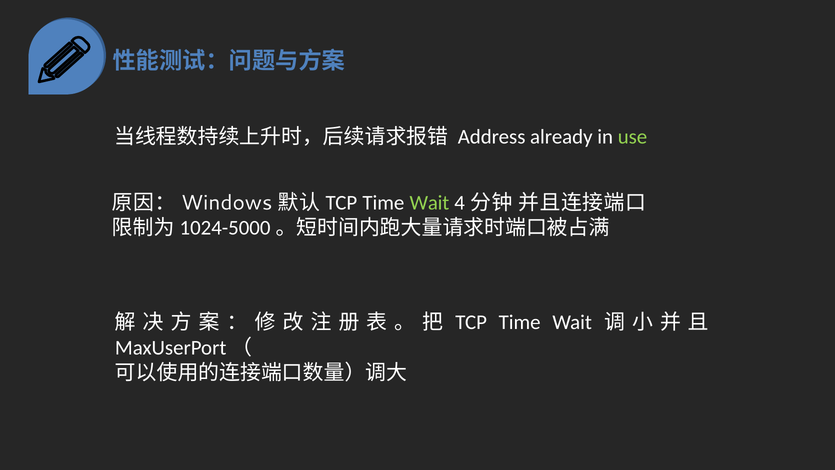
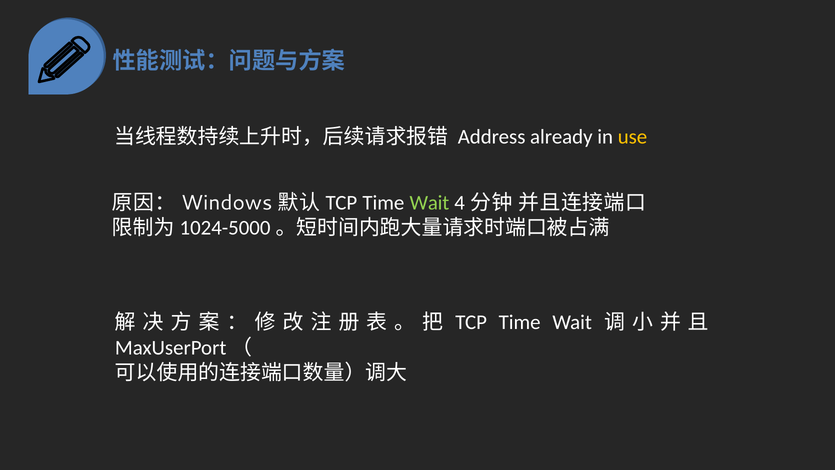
use colour: light green -> yellow (633, 137)
